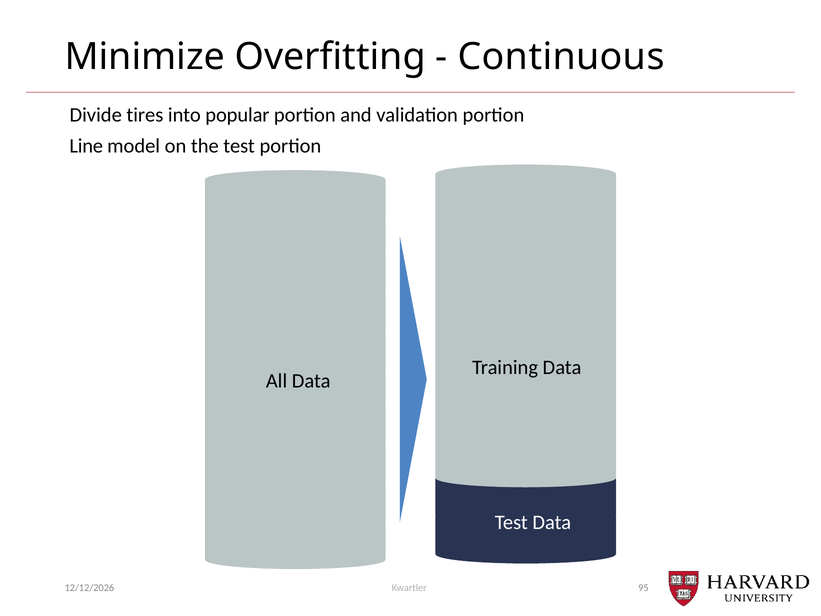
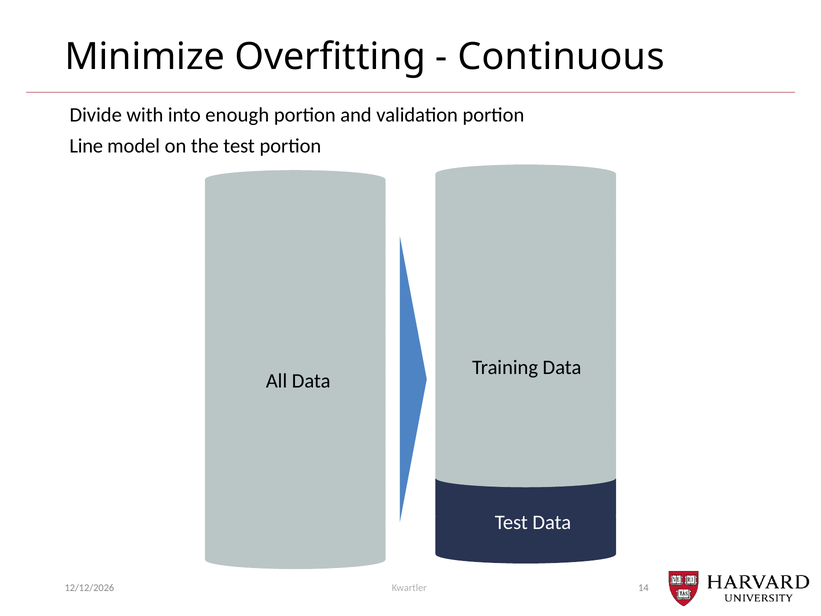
tires: tires -> with (145, 115)
popular: popular -> enough (237, 115)
95: 95 -> 14 (643, 588)
